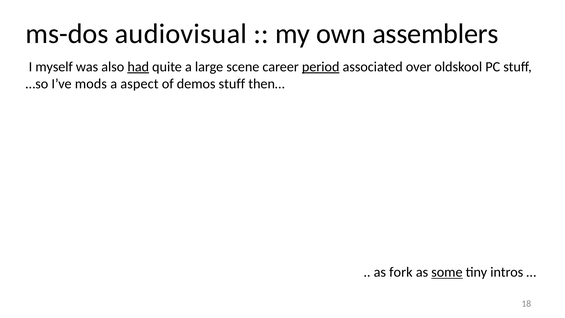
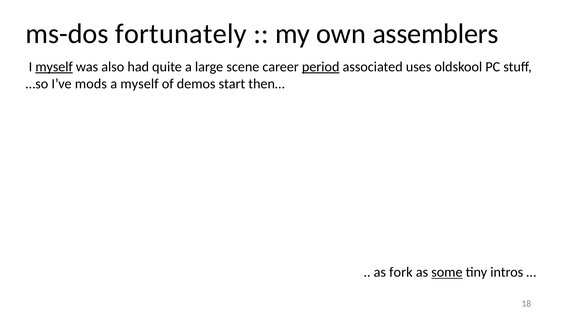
audiovisual: audiovisual -> fortunately (181, 34)
myself underline: none -> present (54, 67)
had underline: present -> none (138, 67)
over: over -> uses (419, 67)
a aspect: aspect -> myself (139, 84)
demos stuff: stuff -> start (232, 84)
